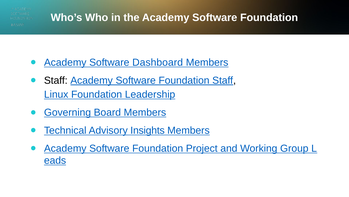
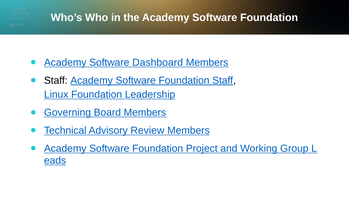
Insights: Insights -> Review (147, 130)
